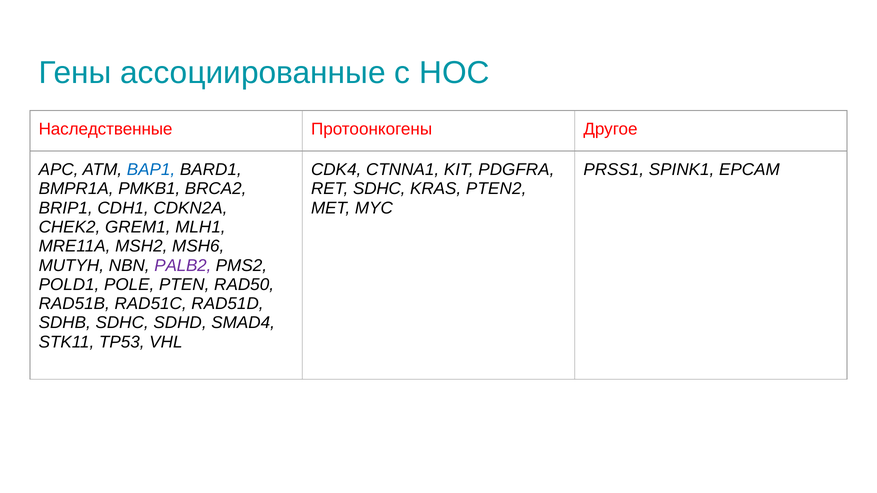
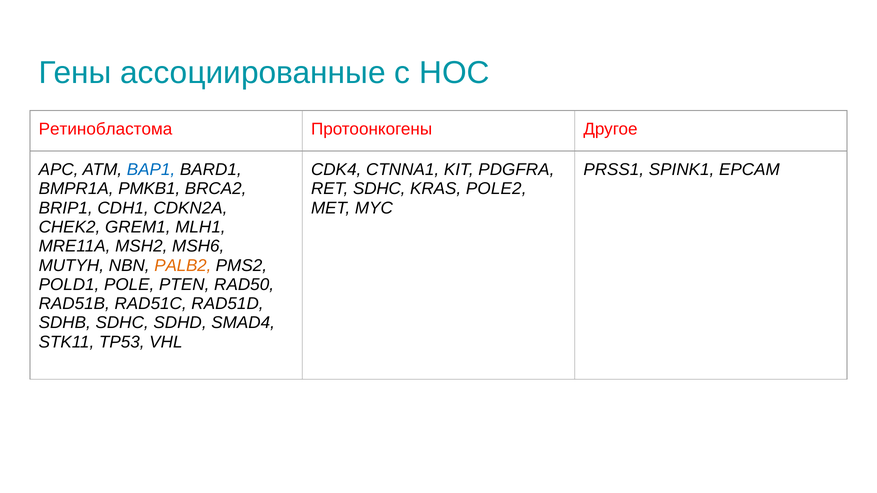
Наследственные: Наследственные -> Ретинобластома (105, 129)
PTEN2: PTEN2 -> POLE2 (496, 189)
PALB2 colour: purple -> orange (183, 266)
